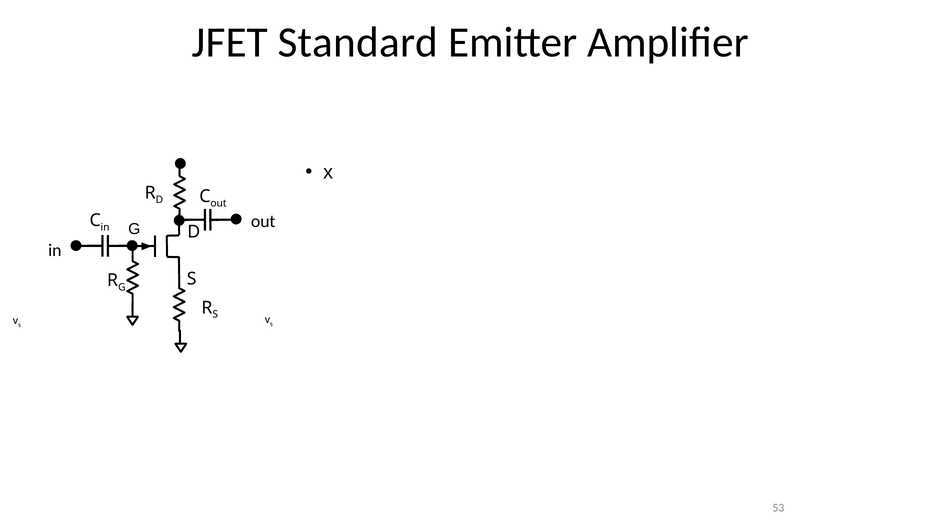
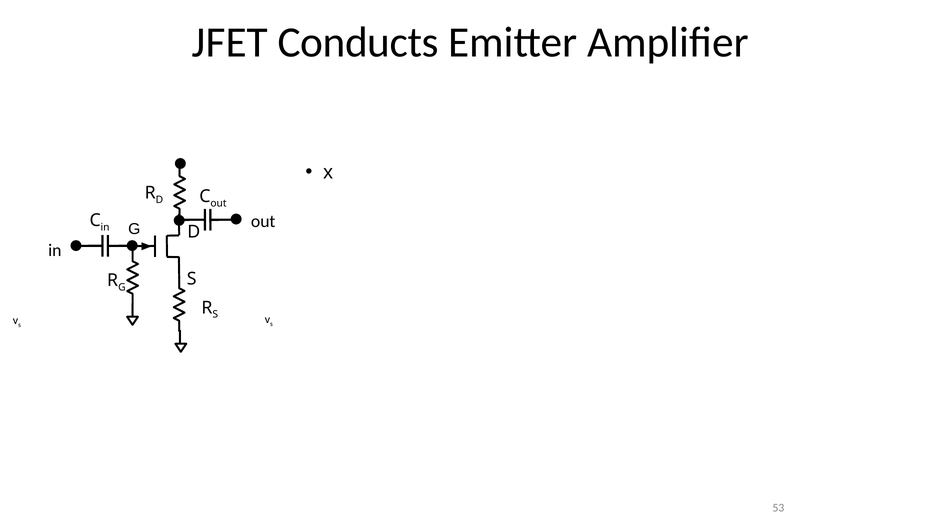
Standard: Standard -> Conducts (358, 42)
